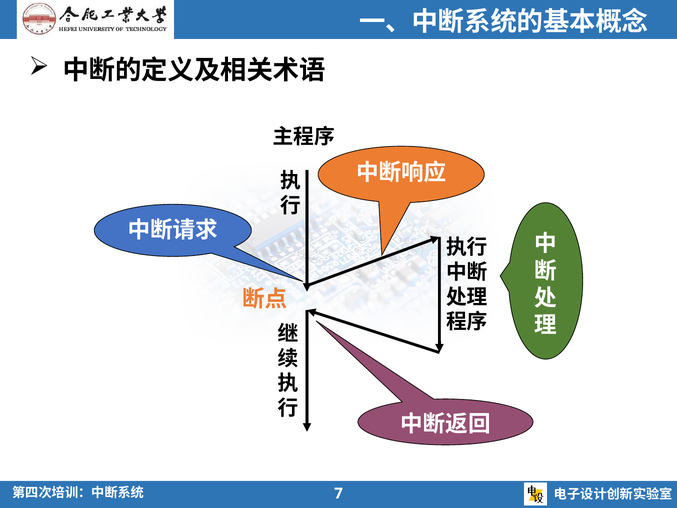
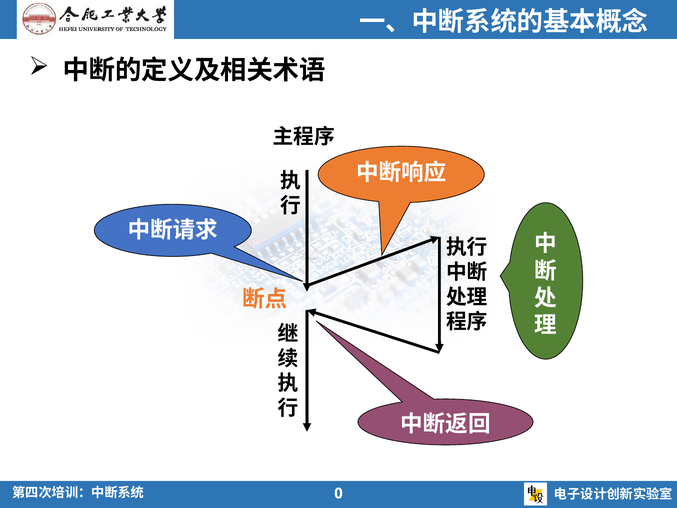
7: 7 -> 0 (339, 493)
